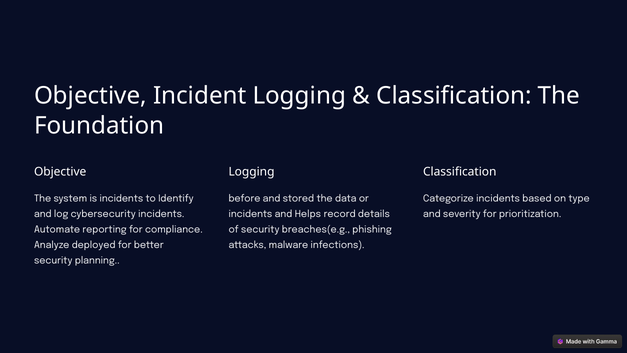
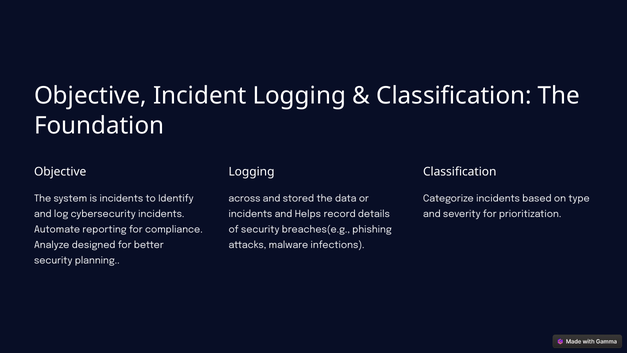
before: before -> across (244, 199)
deployed: deployed -> designed (94, 245)
